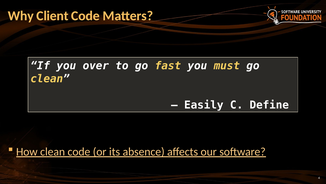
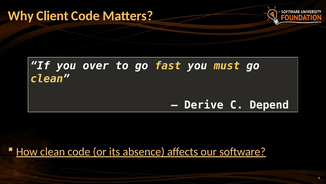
Easily: Easily -> Derive (204, 105)
Define: Define -> Depend (269, 105)
